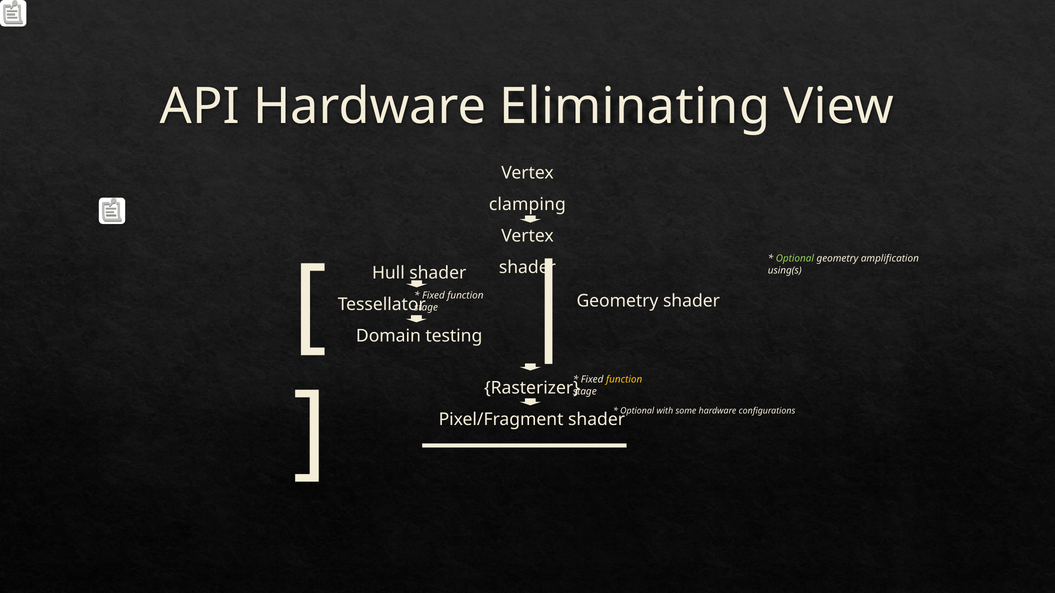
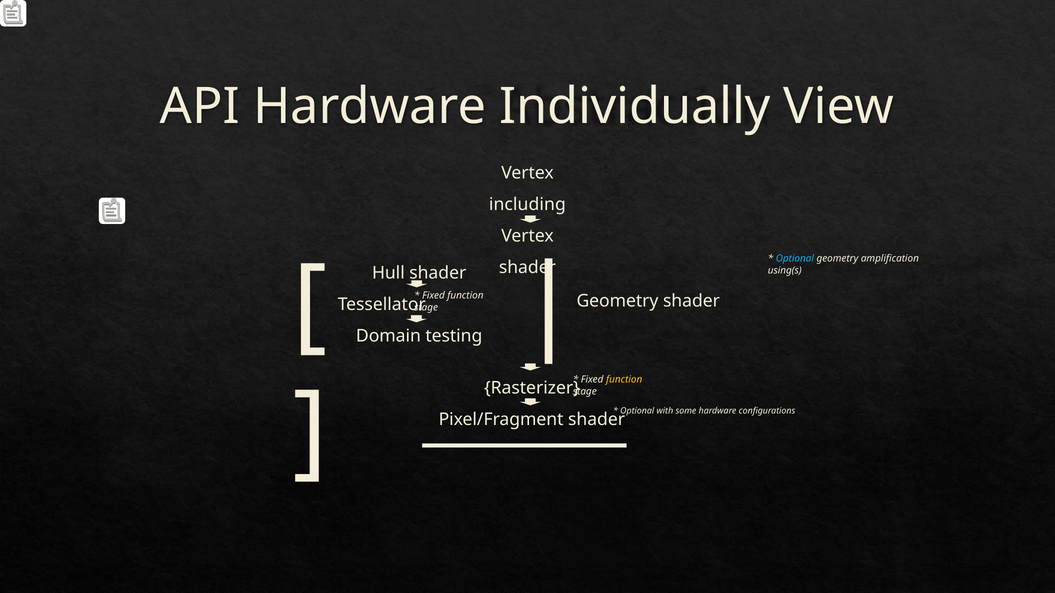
Eliminating: Eliminating -> Individually (635, 107)
clamping: clamping -> including (527, 205)
Optional colour: light green -> light blue (795, 259)
